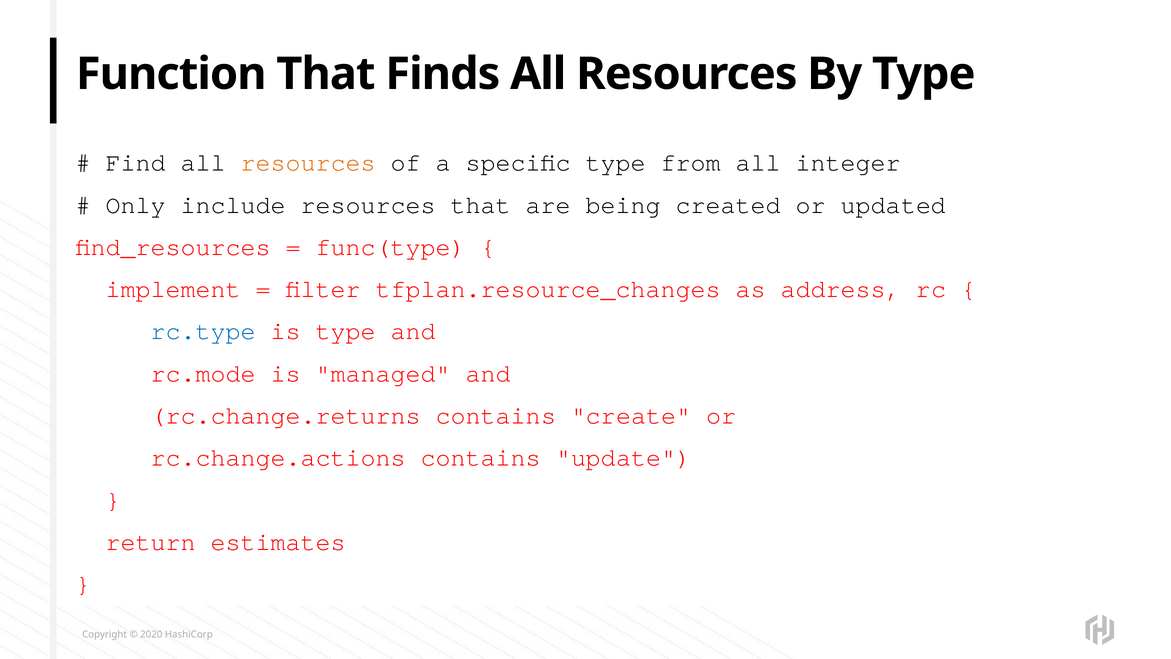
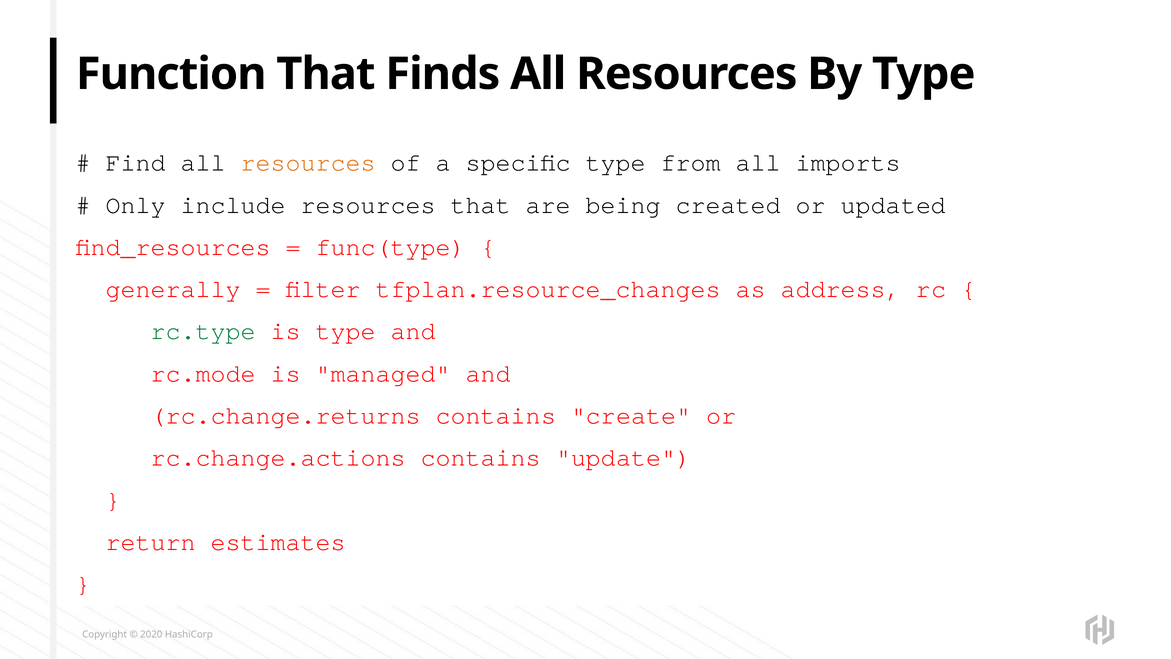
integer: integer -> imports (848, 163)
implement: implement -> generally (173, 289)
rc.type colour: blue -> green (203, 331)
